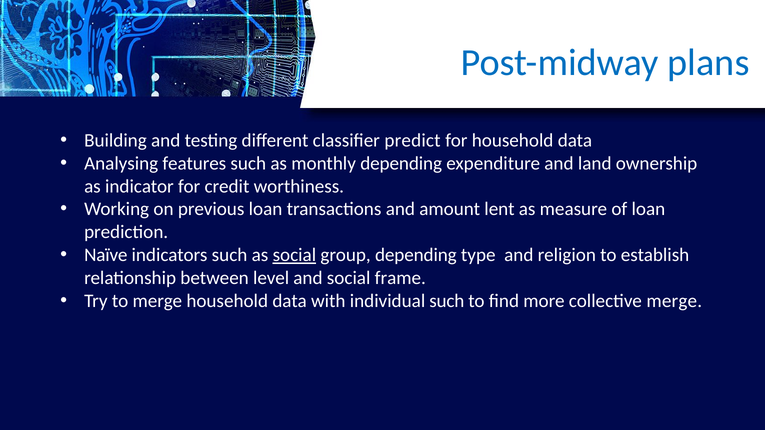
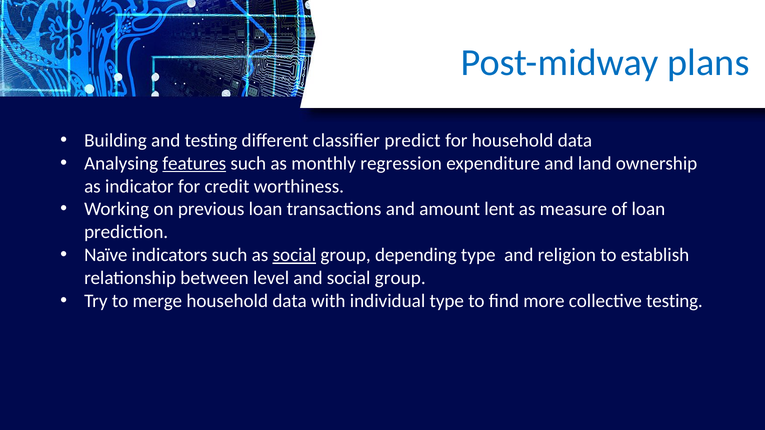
features underline: none -> present (194, 163)
monthly depending: depending -> regression (401, 163)
and social frame: frame -> group (400, 278)
individual such: such -> type (447, 301)
collective merge: merge -> testing (674, 301)
